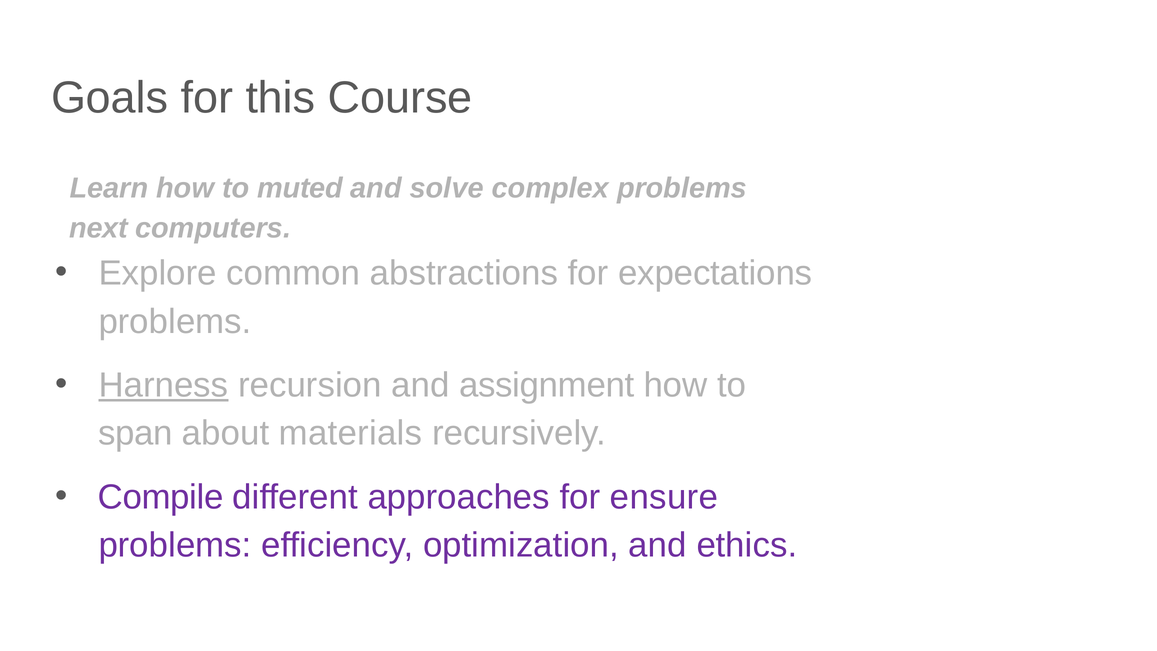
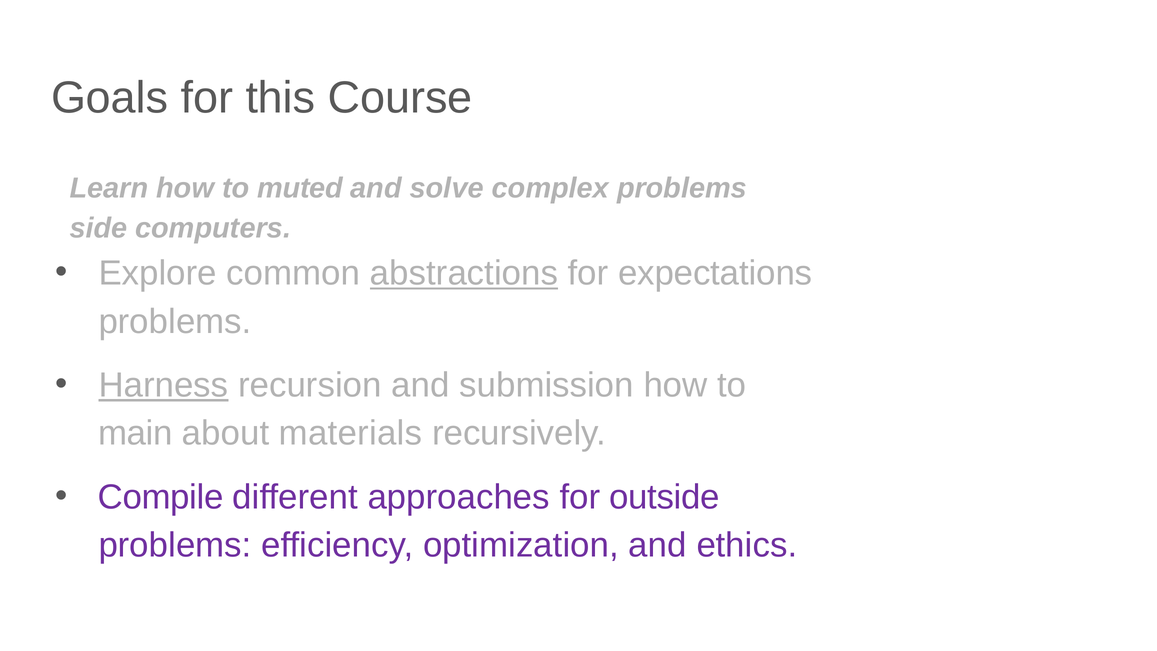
next: next -> side (98, 228)
abstractions underline: none -> present (464, 273)
assignment: assignment -> submission (547, 385)
span: span -> main (135, 433)
ensure: ensure -> outside (664, 497)
